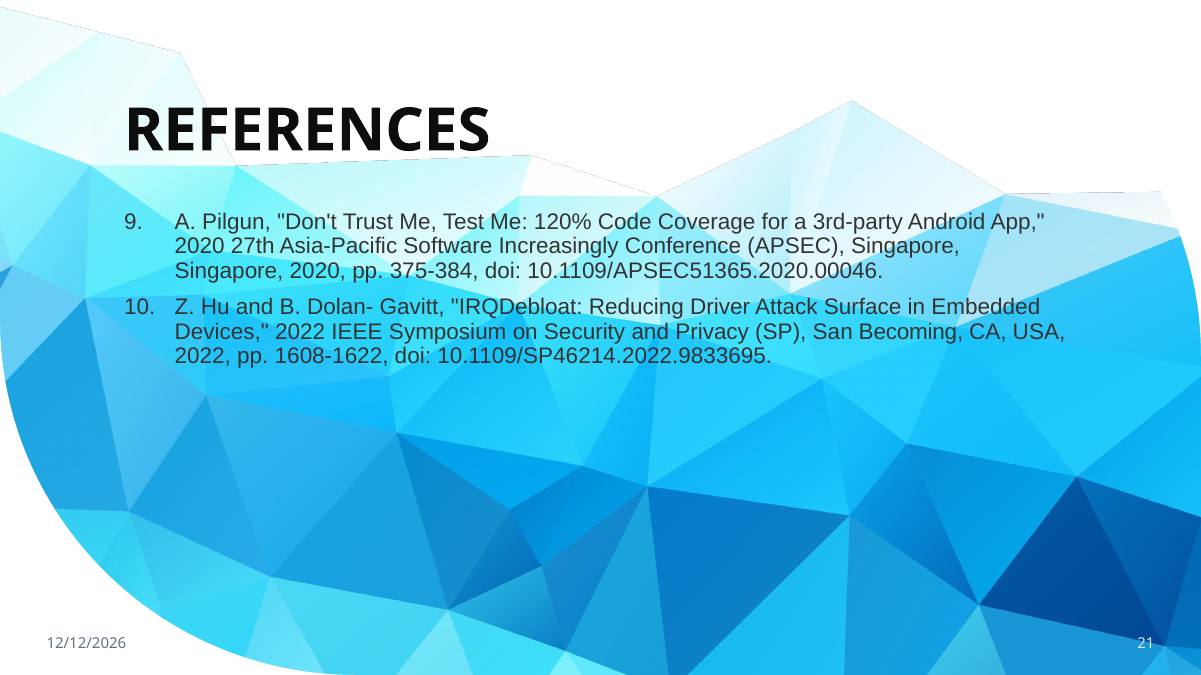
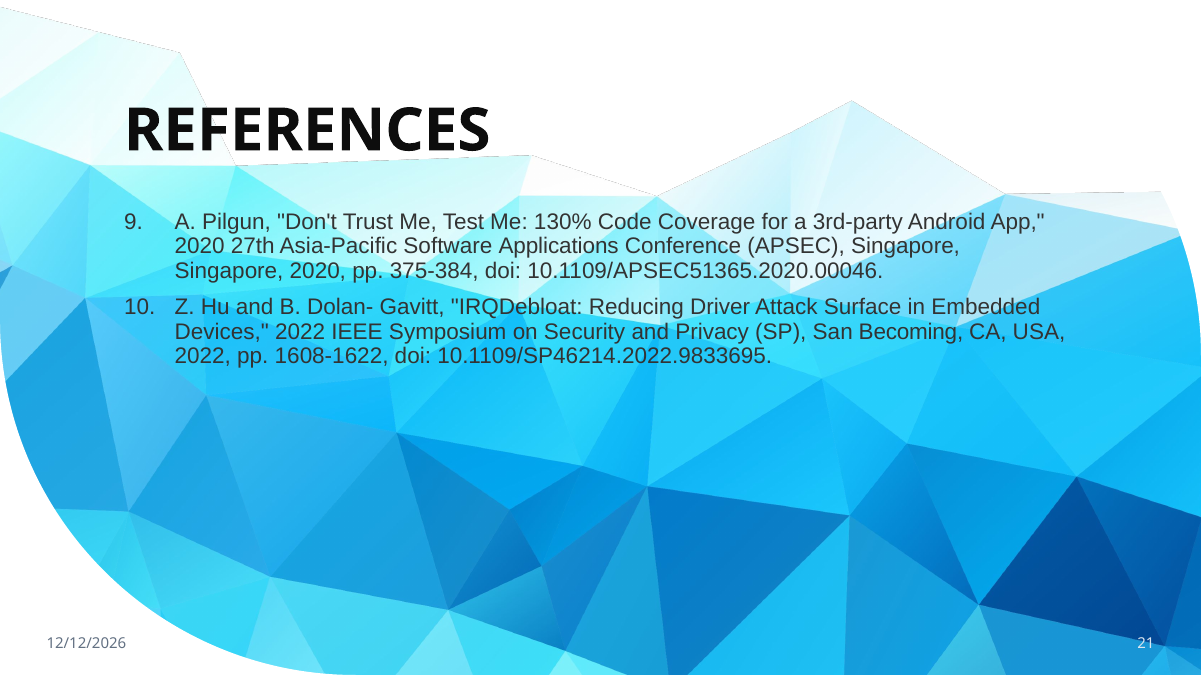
120%: 120% -> 130% (563, 222)
Increasingly: Increasingly -> Applications (559, 247)
